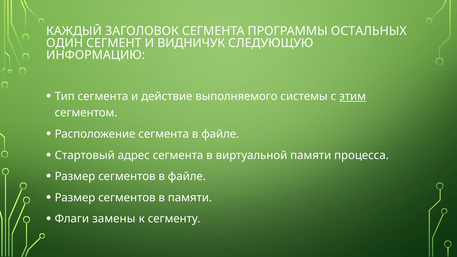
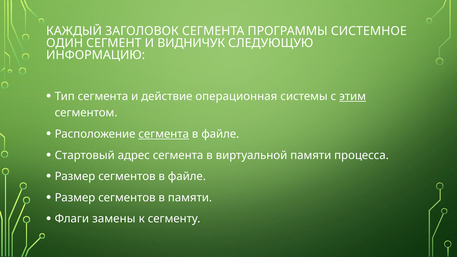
ОСТАЛЬНЫХ: ОСТАЛЬНЫХ -> СИСТЕМНОЕ (369, 31)
выполняемого: выполняемого -> операционная (236, 96)
сегмента underline: none -> present (164, 134)
